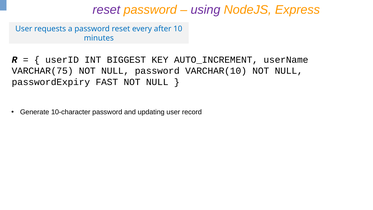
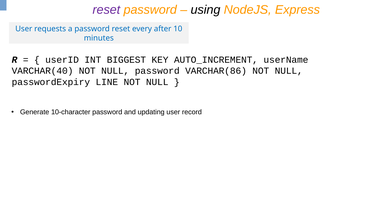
using colour: purple -> black (206, 10)
VARCHAR(75: VARCHAR(75 -> VARCHAR(40 (42, 71)
VARCHAR(10: VARCHAR(10 -> VARCHAR(86 (216, 71)
FAST: FAST -> LINE (107, 82)
